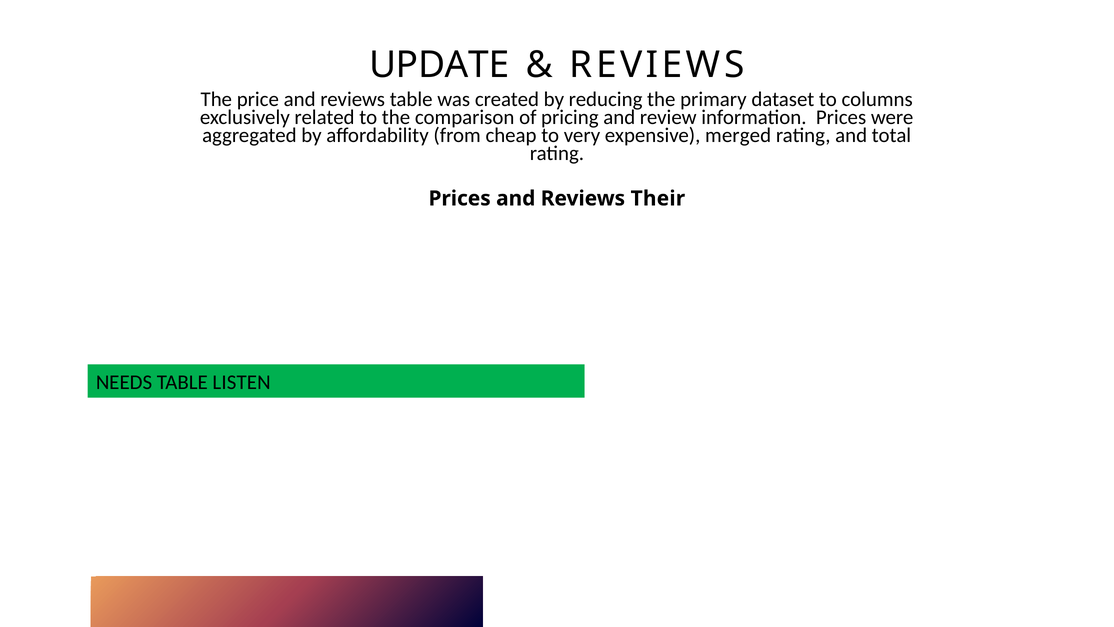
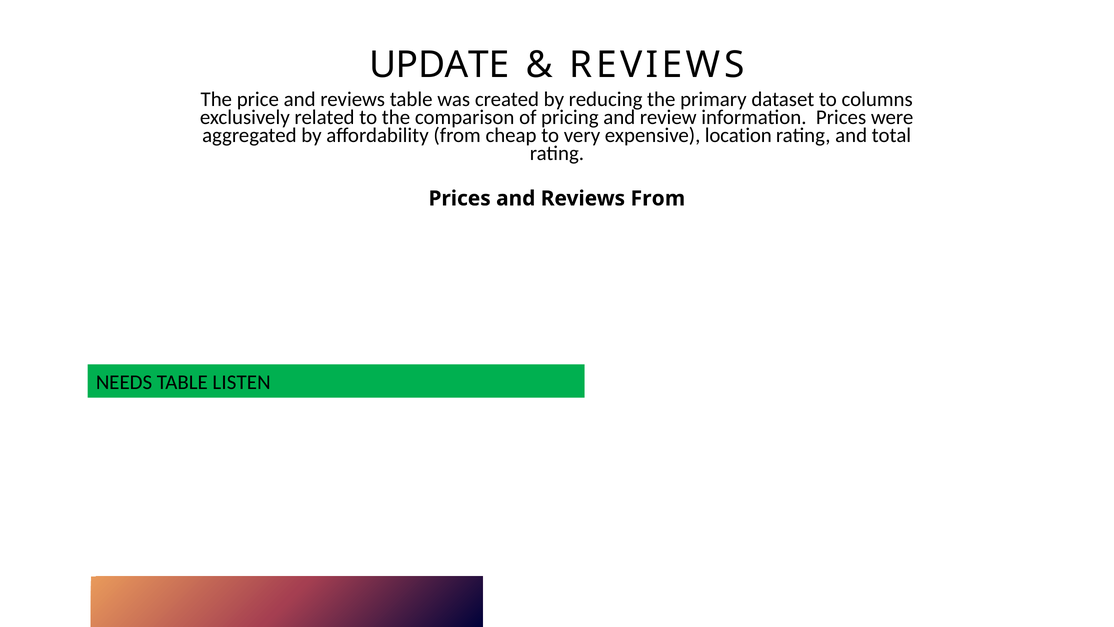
merged: merged -> location (738, 135)
Reviews Their: Their -> From (658, 198)
